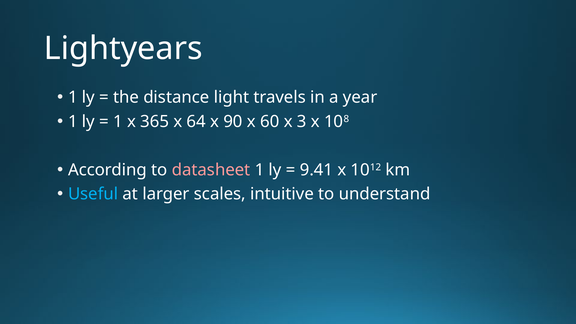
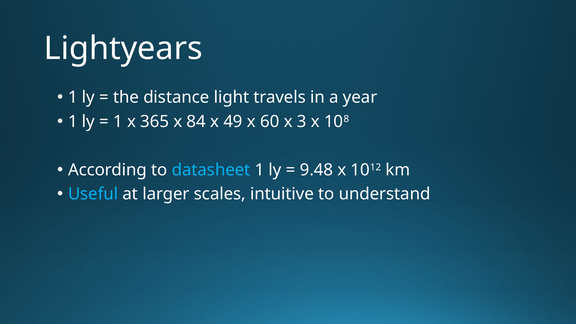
64: 64 -> 84 (196, 122)
90: 90 -> 49 (233, 122)
datasheet colour: pink -> light blue (211, 170)
9.41: 9.41 -> 9.48 (316, 170)
